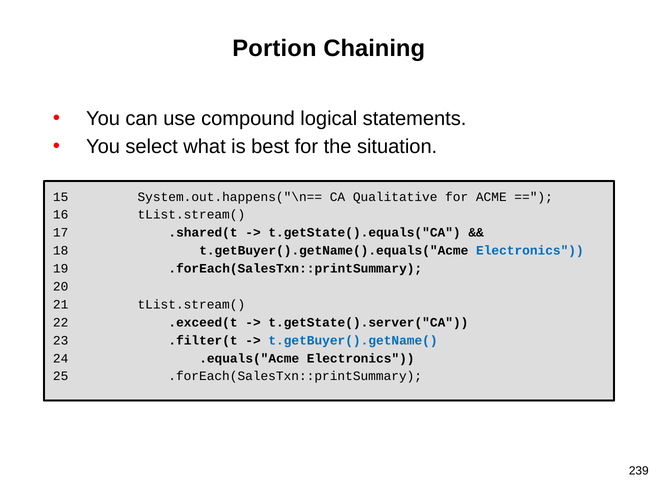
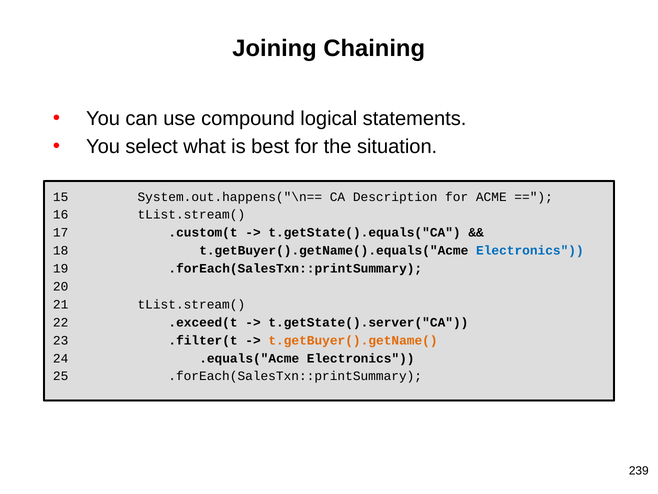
Portion: Portion -> Joining (275, 48)
Qualitative: Qualitative -> Description (395, 197)
.shared(t: .shared(t -> .custom(t (203, 232)
t.getBuyer().getName( colour: blue -> orange (353, 340)
